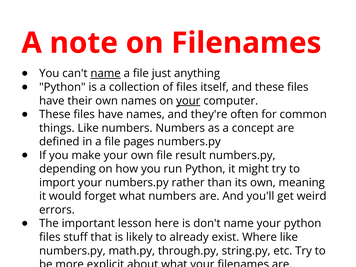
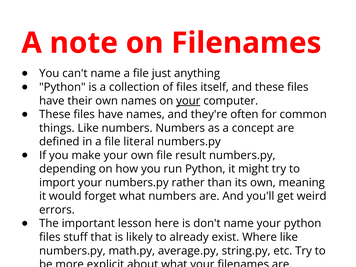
name underline: present -> none (106, 73)
pages: pages -> literal (139, 142)
through.py: through.py -> average.py (188, 251)
